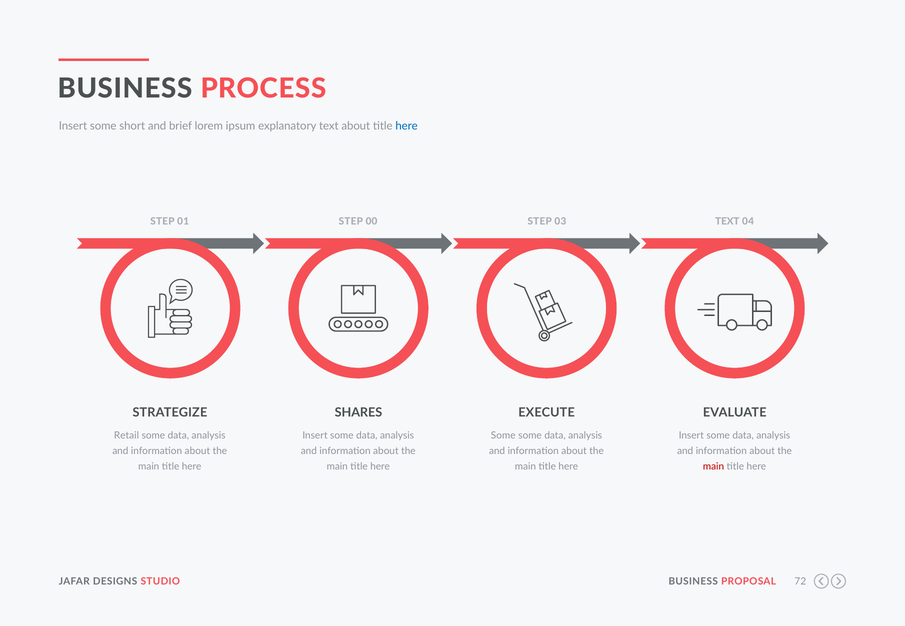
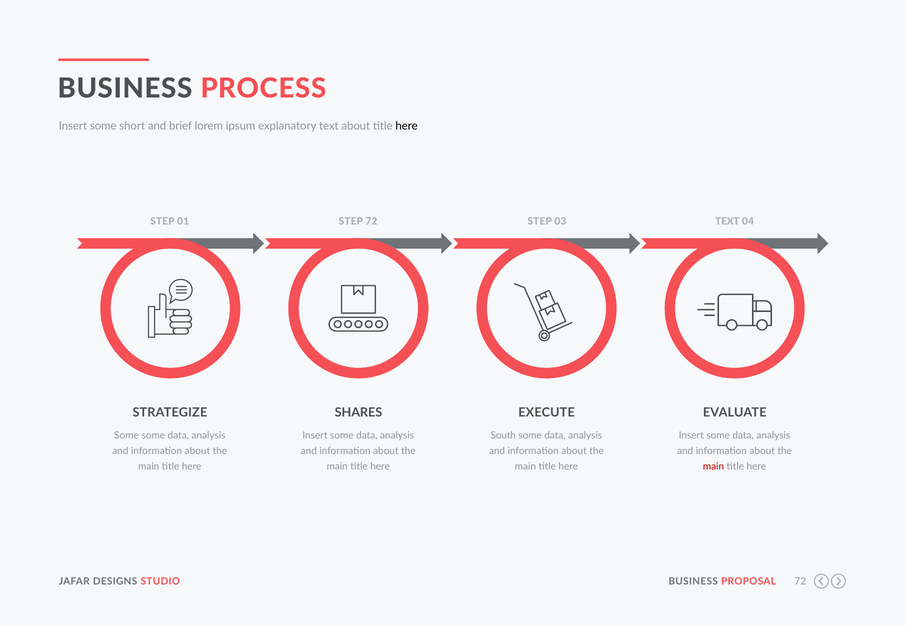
here colour: blue -> black (407, 126)
STEP 00: 00 -> 72 (371, 222)
Retail: Retail -> Some (126, 436)
Some: Some -> South (503, 436)
